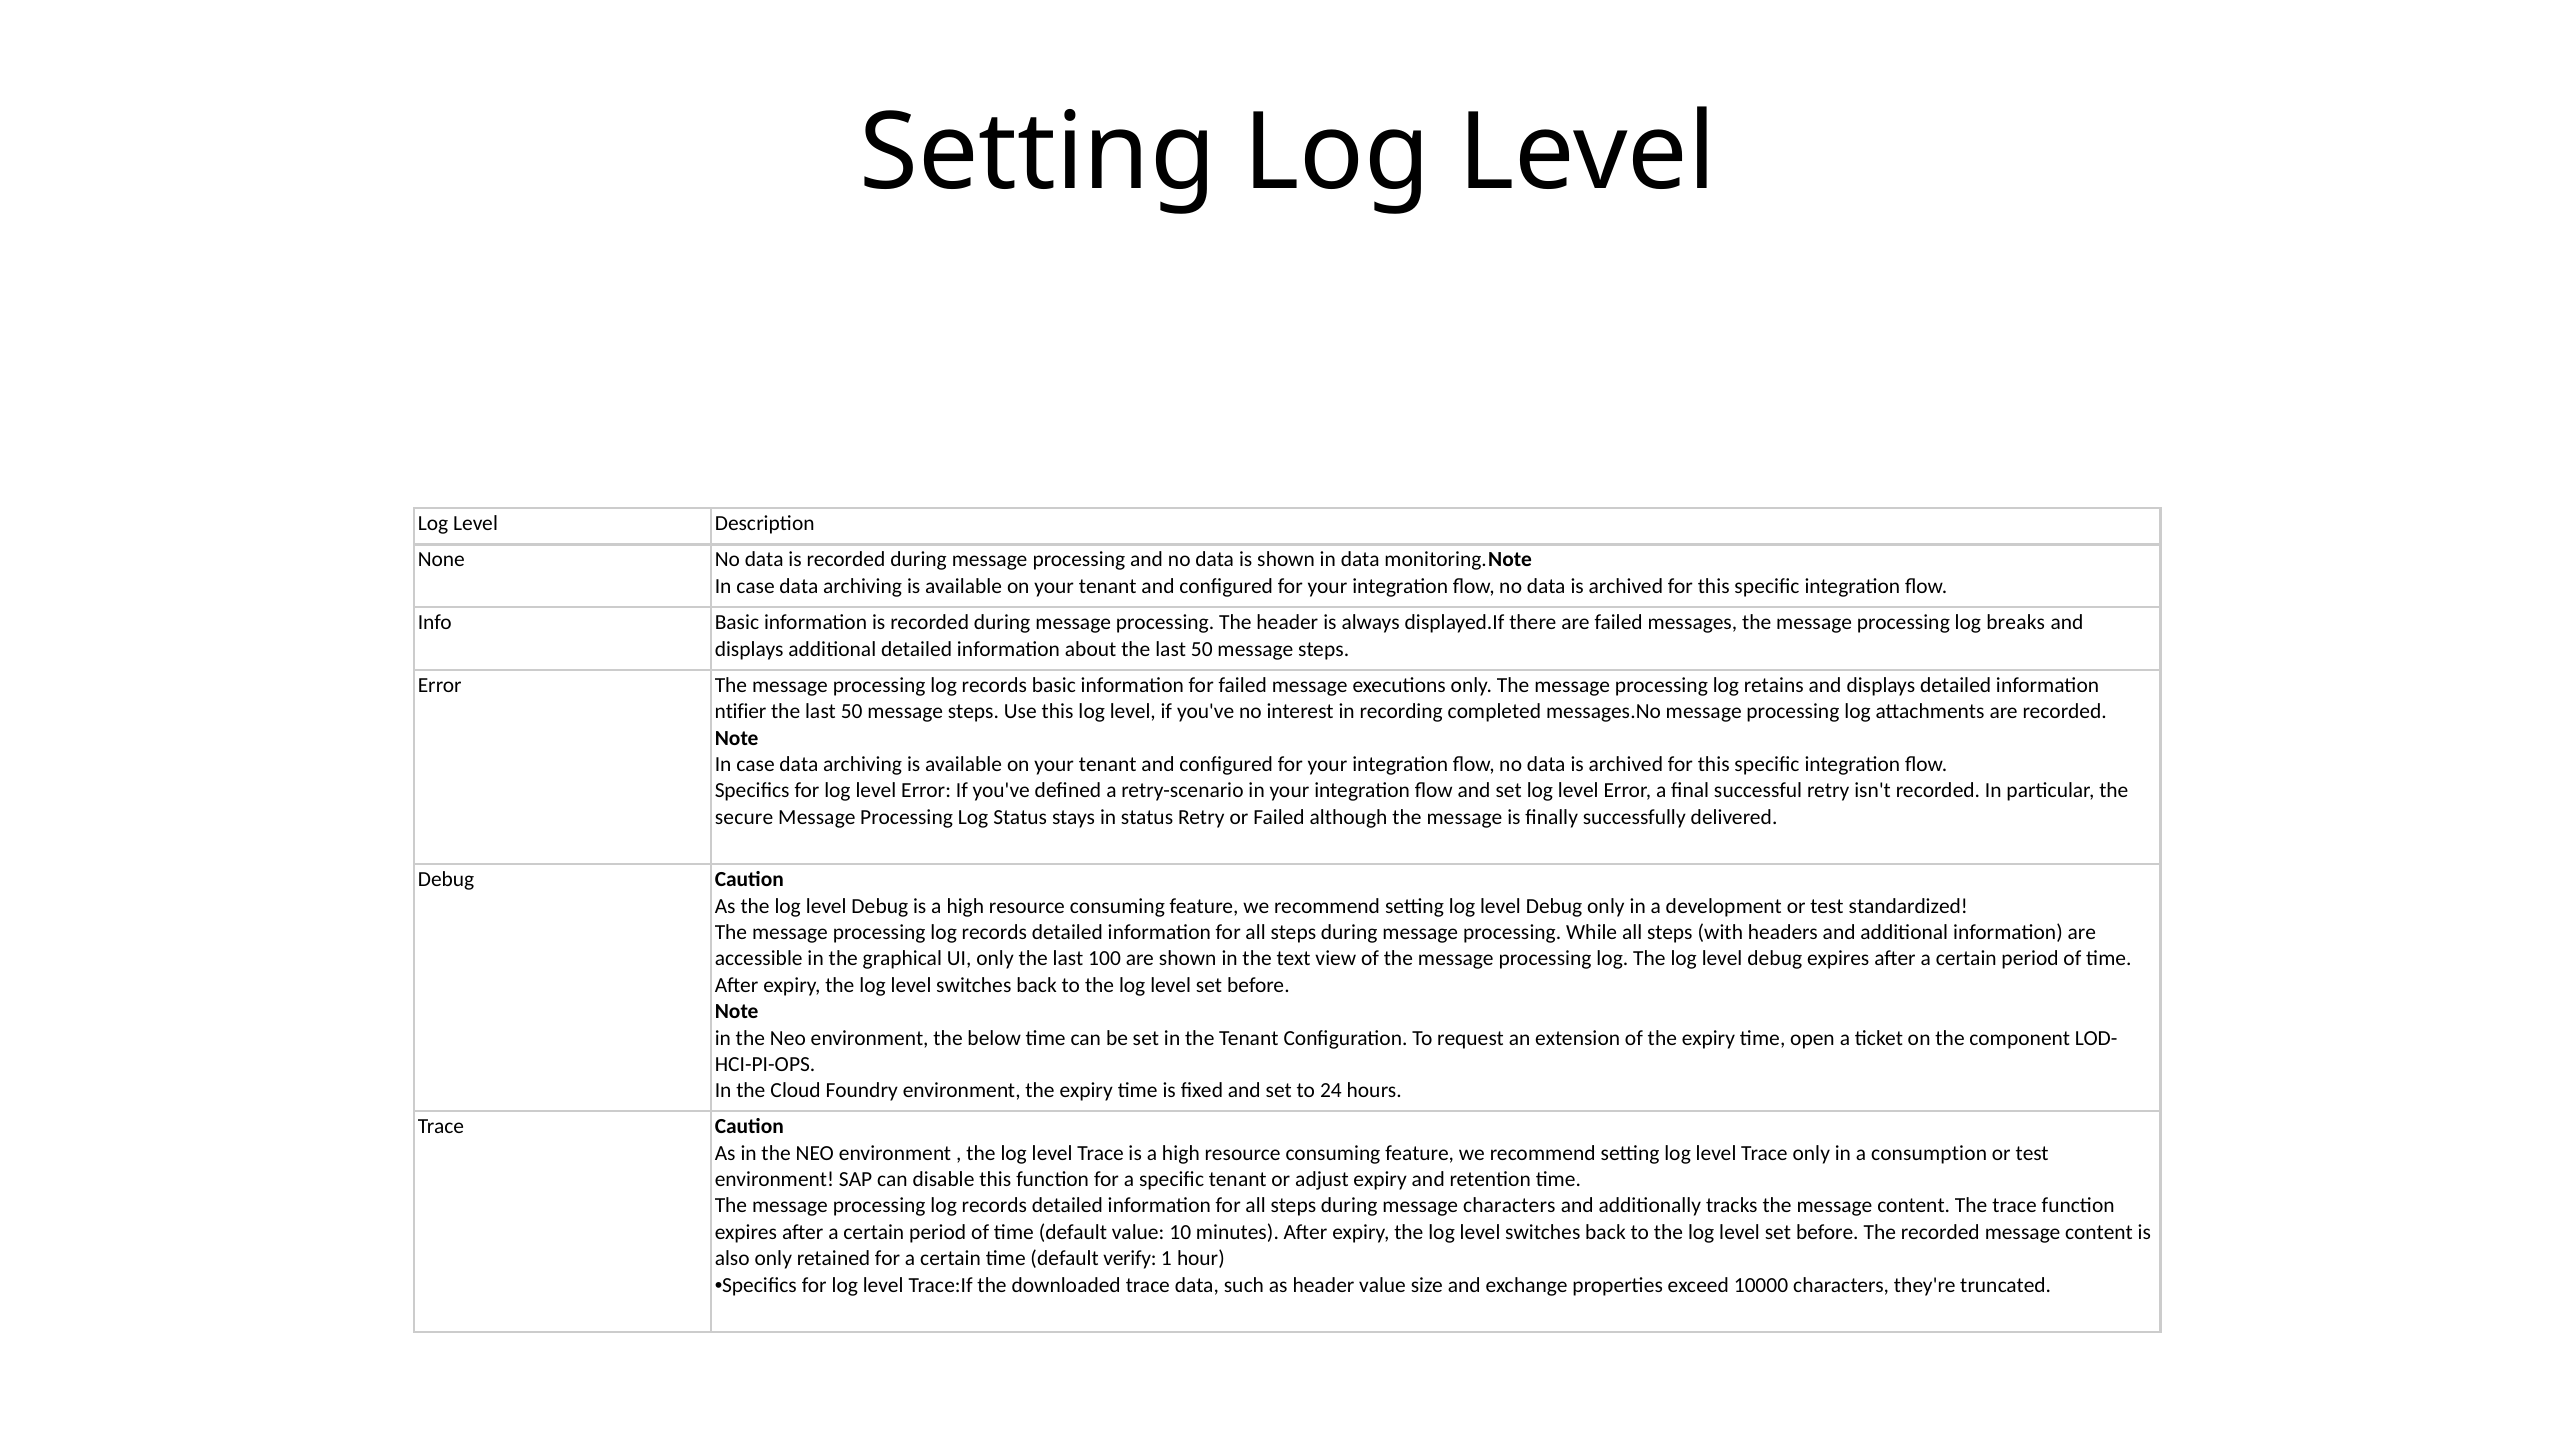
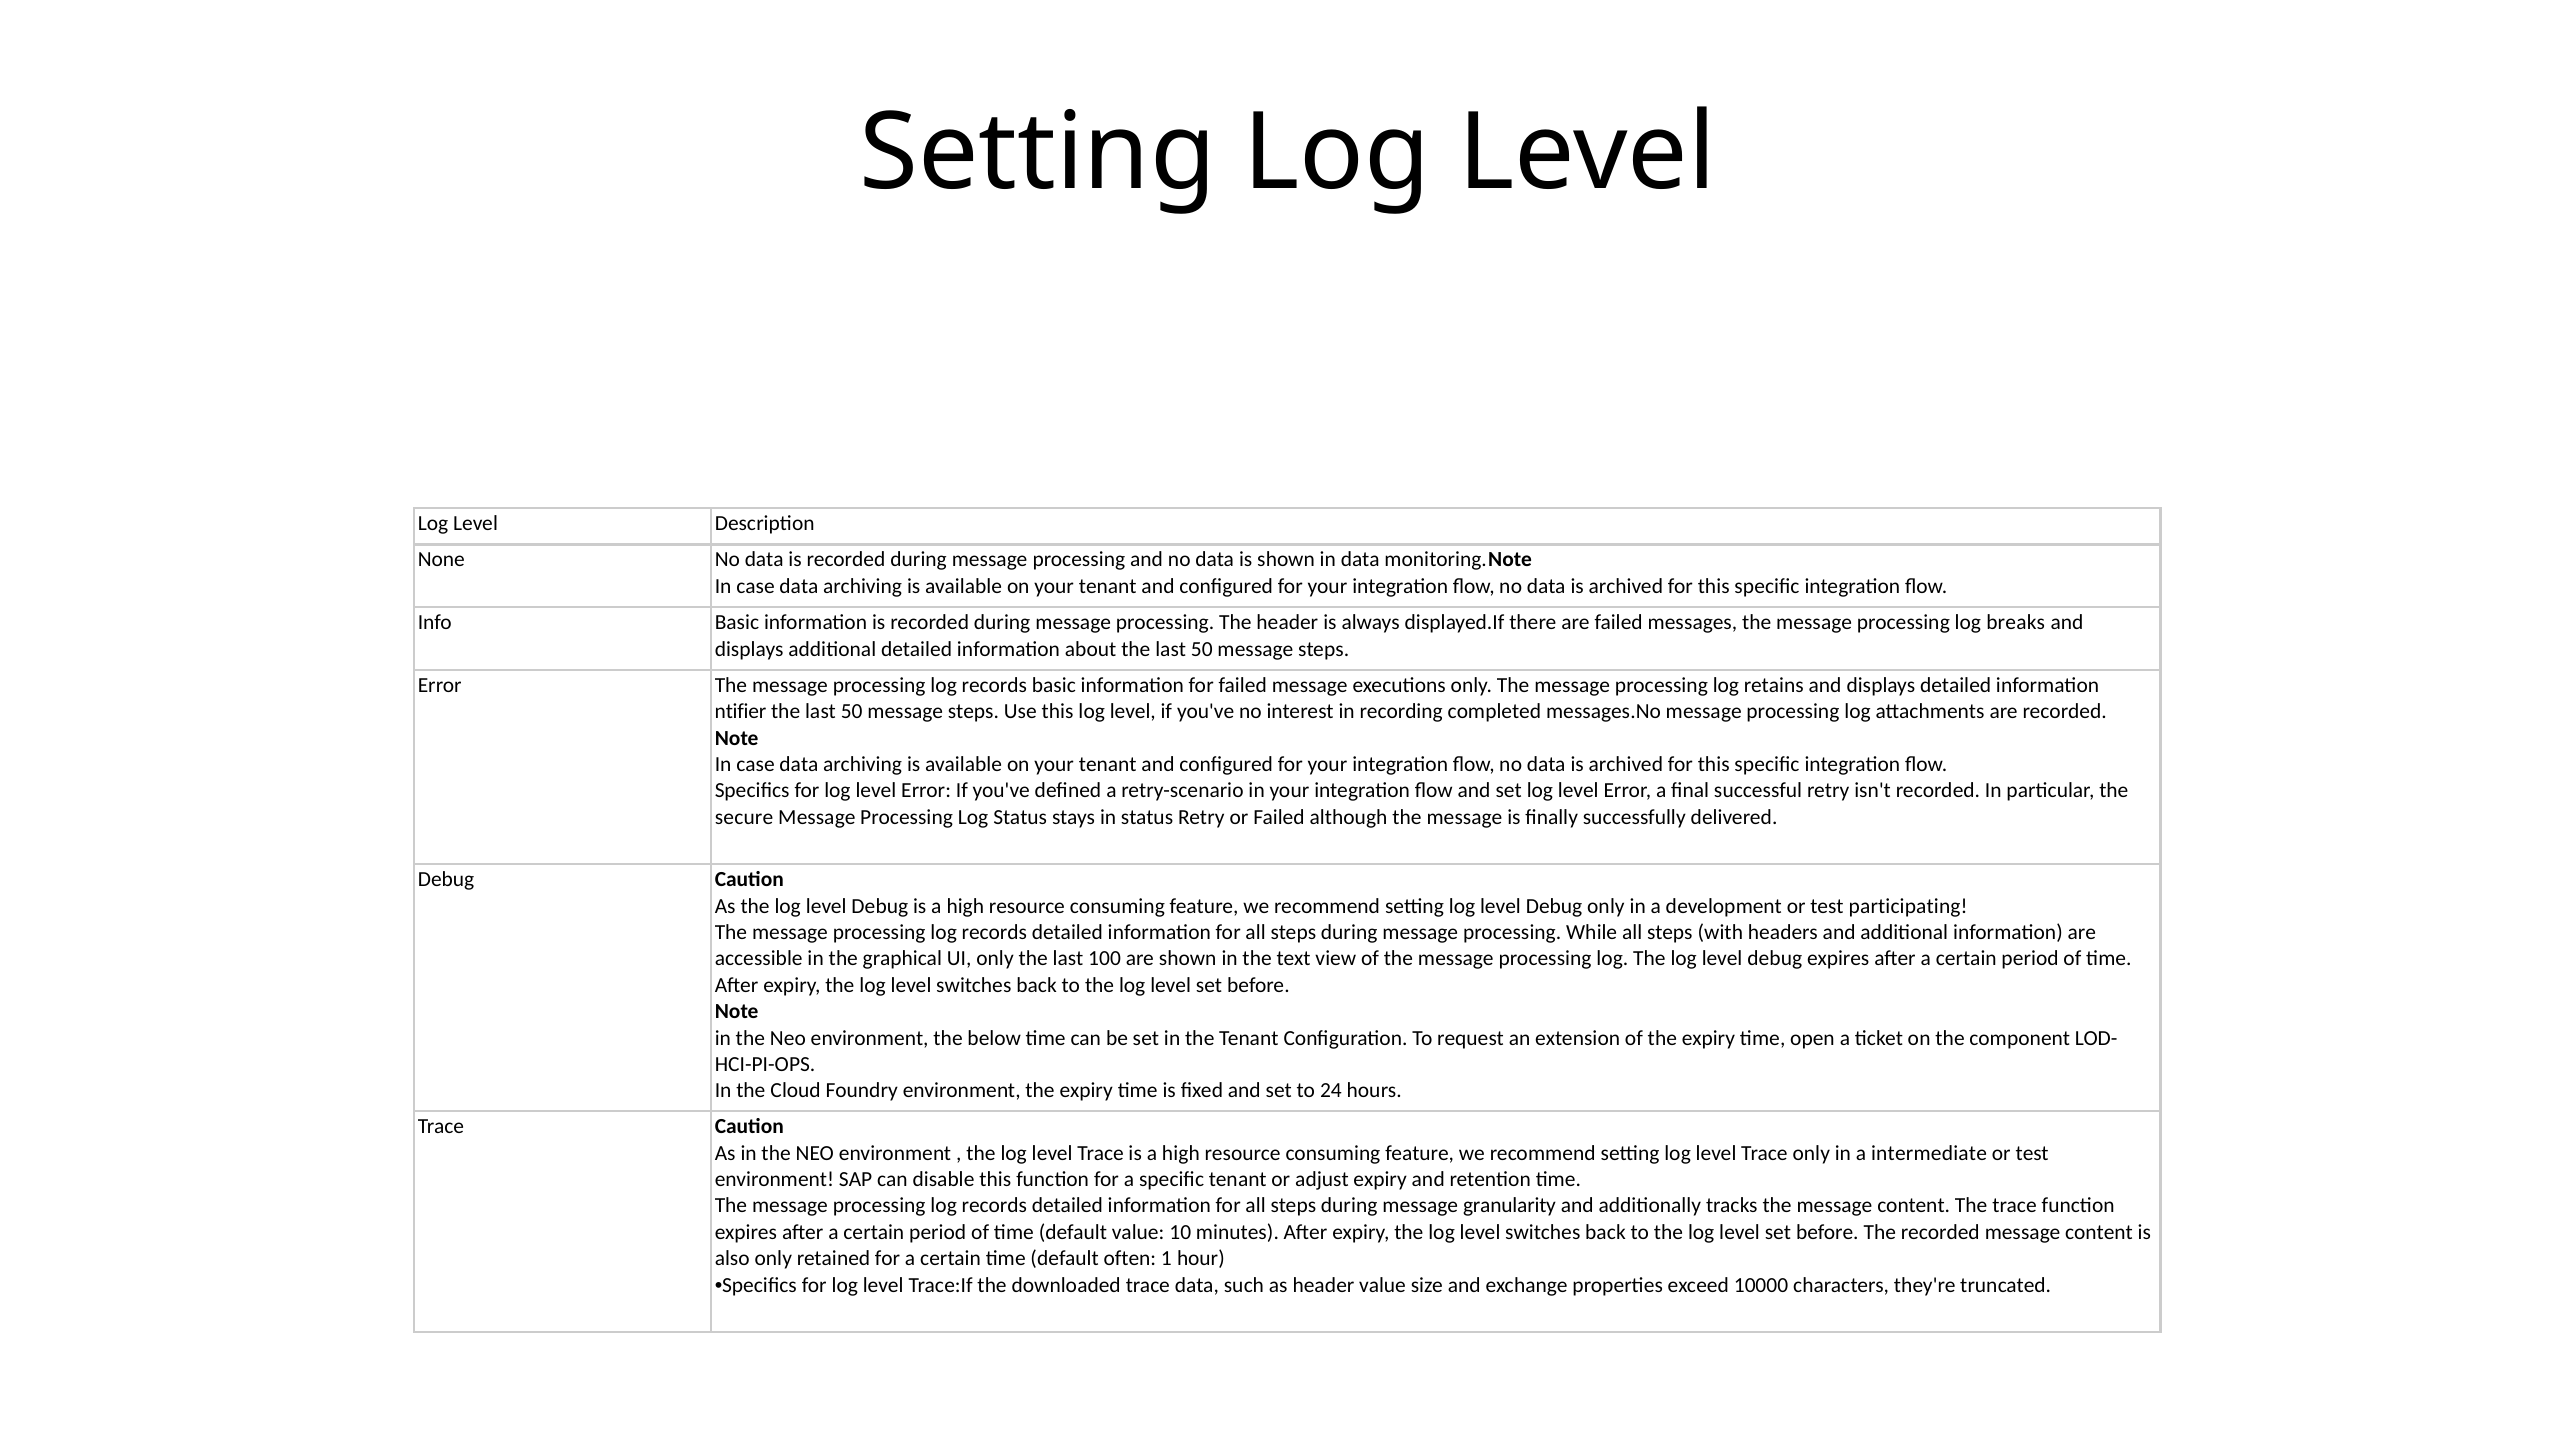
standardized: standardized -> participating (1908, 906)
consumption: consumption -> intermediate (1929, 1153)
message characters: characters -> granularity (1509, 1206)
verify: verify -> often (1130, 1259)
